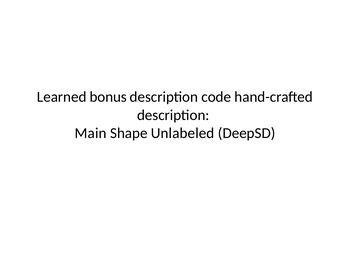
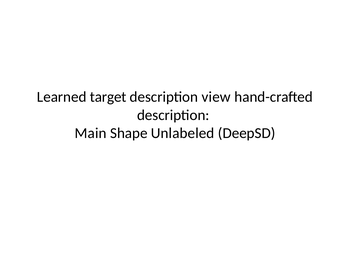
bonus: bonus -> target (108, 97)
code: code -> view (216, 97)
